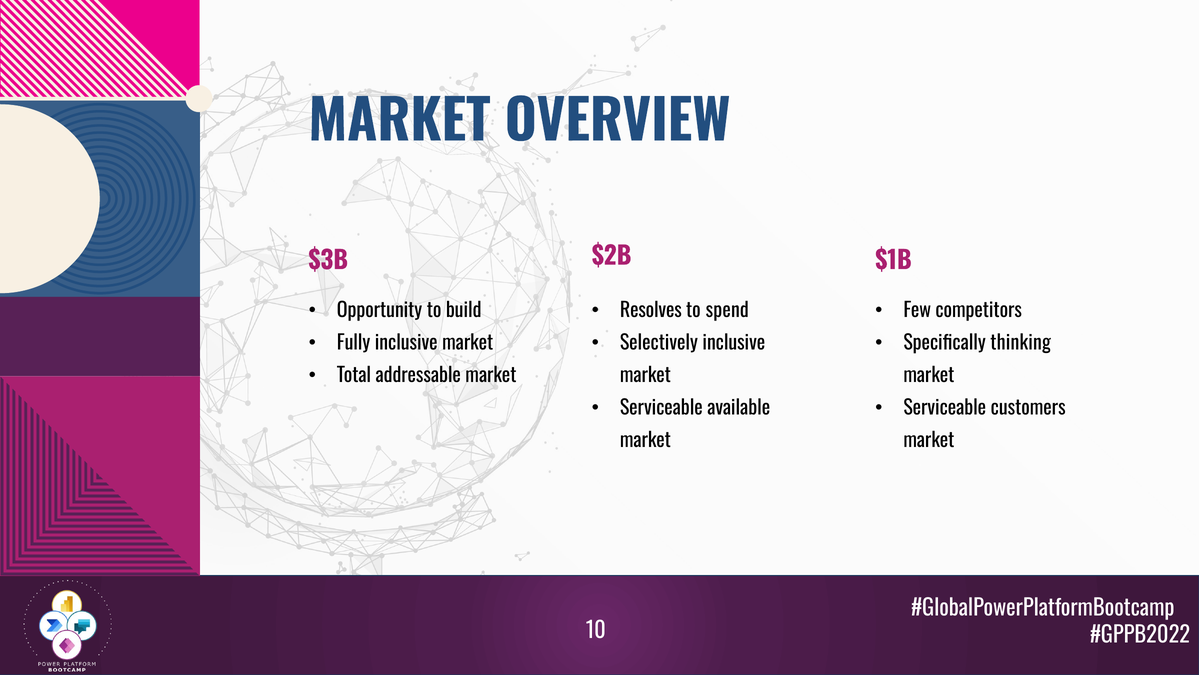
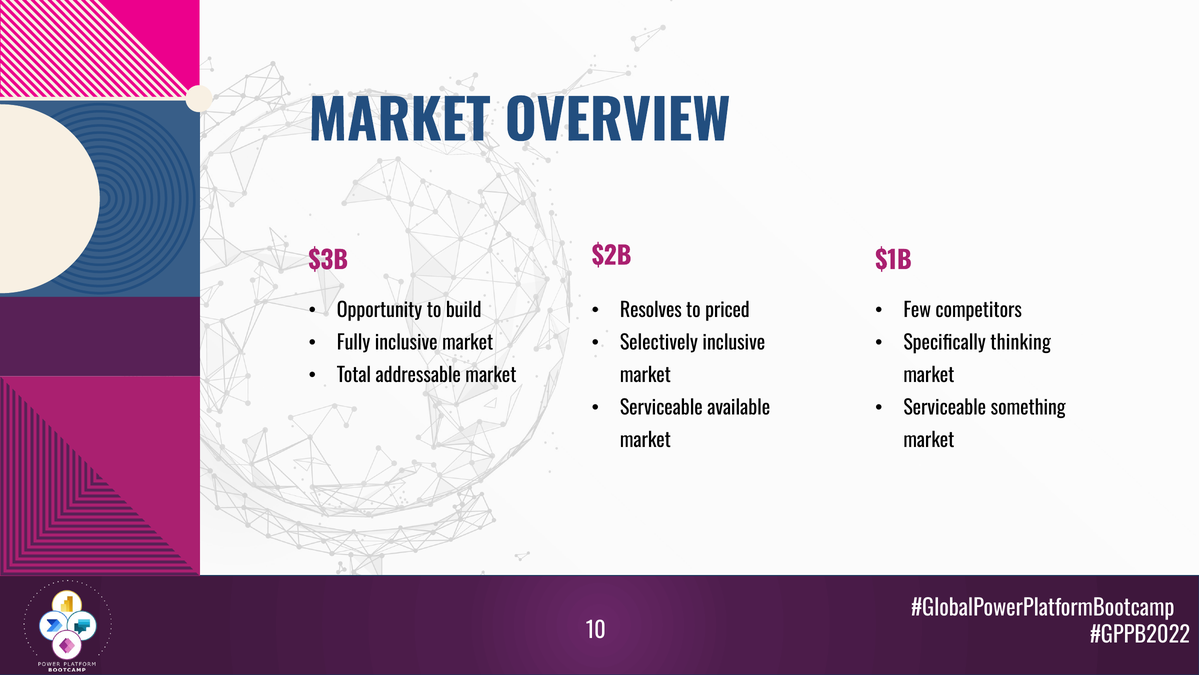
spend: spend -> priced (727, 311)
customers: customers -> something (1028, 408)
